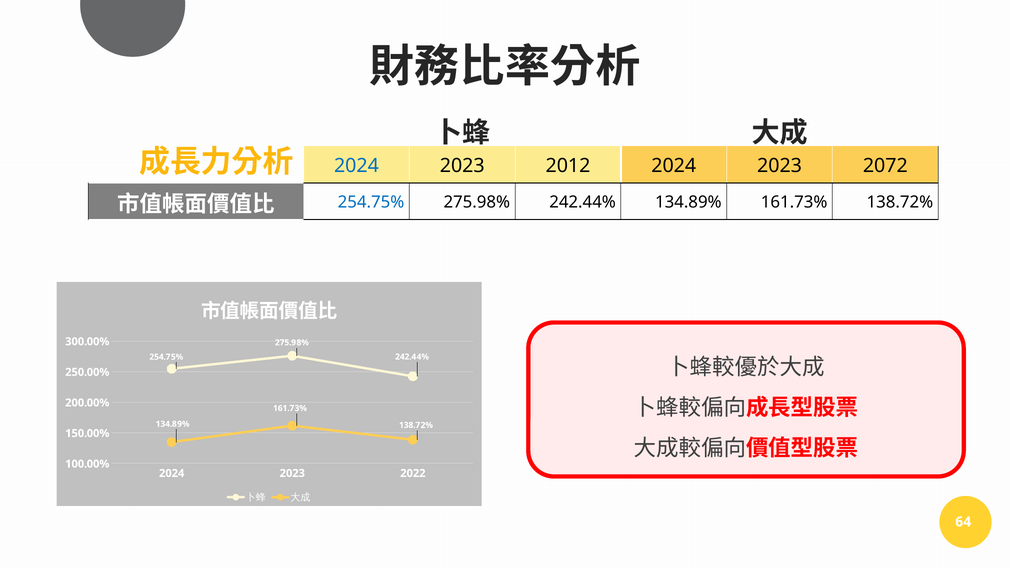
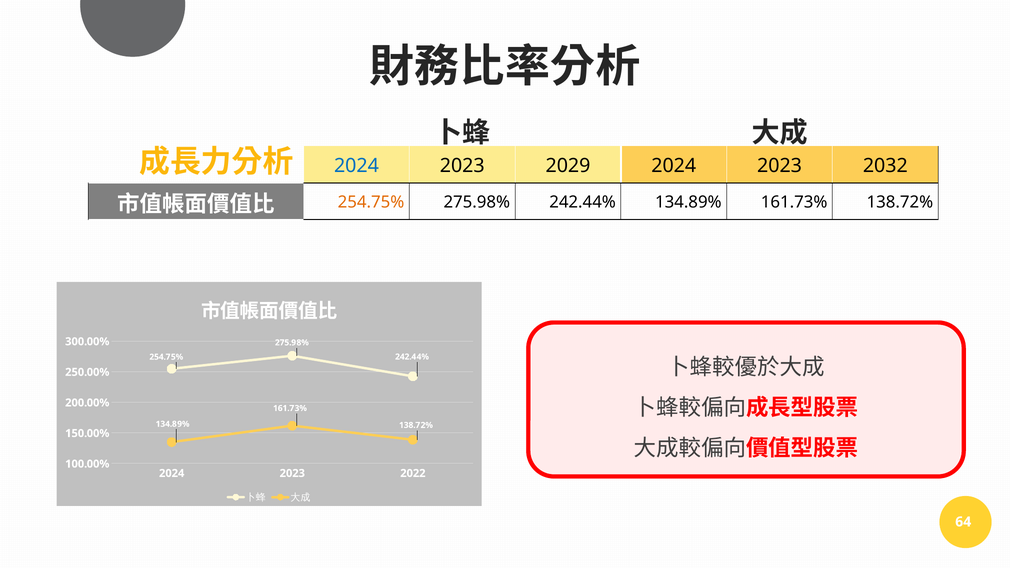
2012: 2012 -> 2029 (568, 166)
2072: 2072 -> 2032 (885, 166)
254.75% colour: blue -> orange (371, 202)
